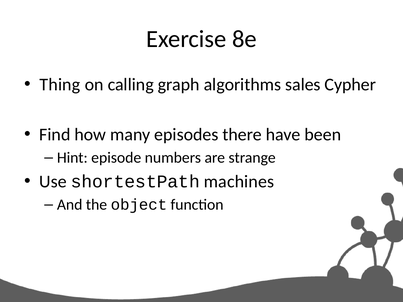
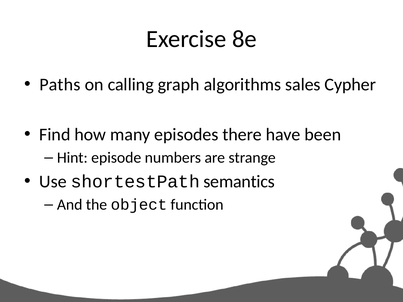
Thing: Thing -> Paths (60, 85)
machines: machines -> semantics (239, 182)
